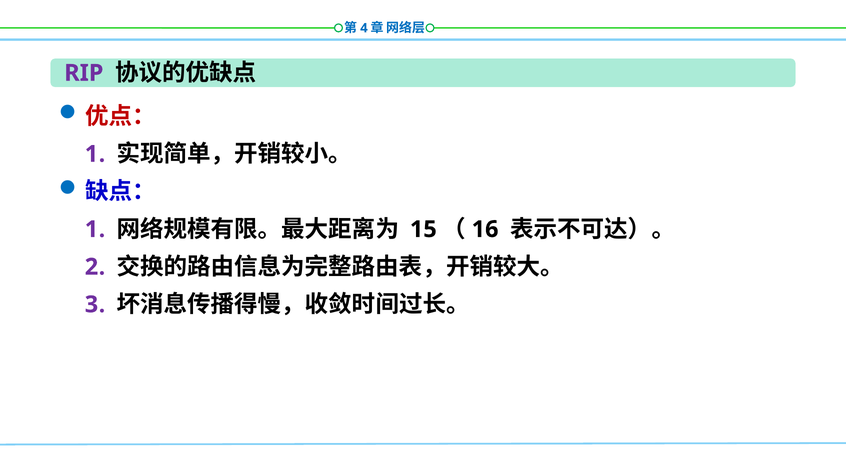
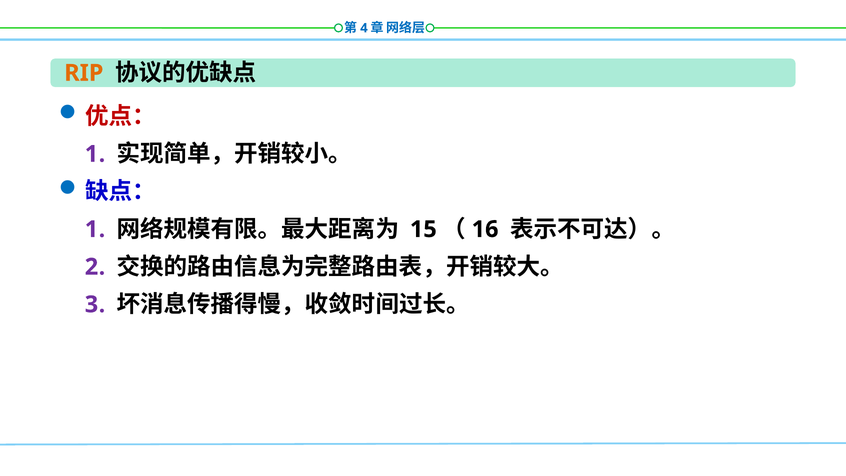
RIP colour: purple -> orange (84, 73)
